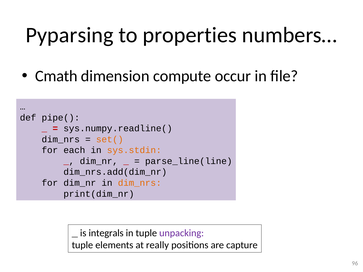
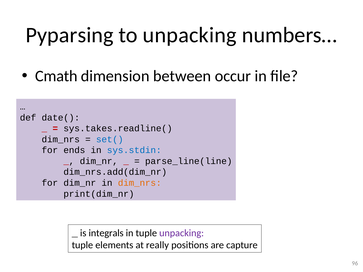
to properties: properties -> unpacking (190, 35)
compute: compute -> between (182, 76)
pipe(: pipe( -> date( (61, 118)
sys.numpy.readline(: sys.numpy.readline( -> sys.takes.readline( (118, 129)
set( colour: orange -> blue (110, 139)
each: each -> ends (74, 150)
sys.stdin colour: orange -> blue (134, 150)
